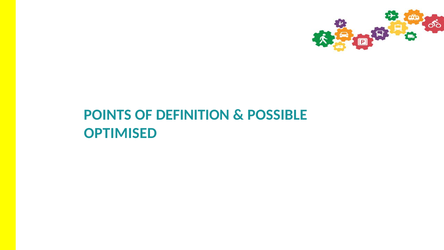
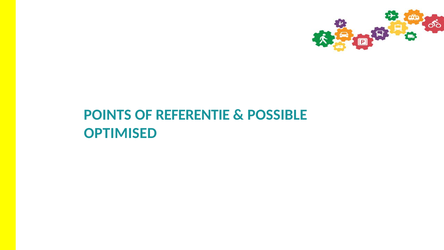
DEFINITION: DEFINITION -> REFERENTIE (193, 115)
